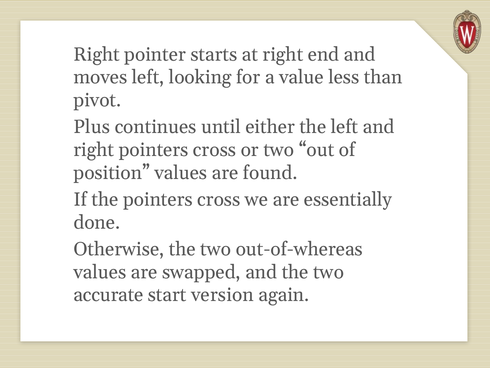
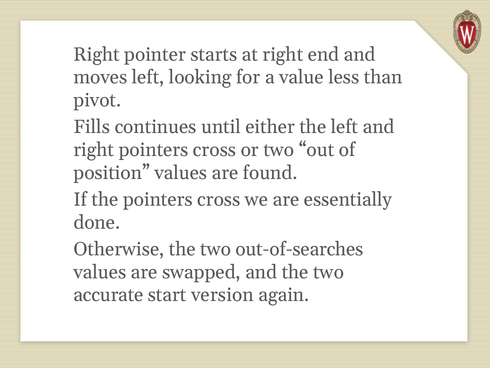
Plus: Plus -> Fills (92, 127)
out-of-whereas: out-of-whereas -> out-of-searches (299, 249)
